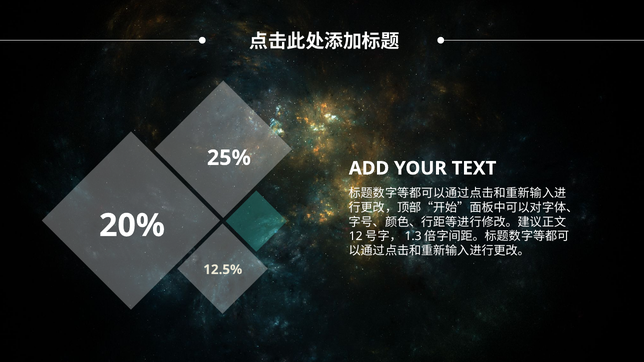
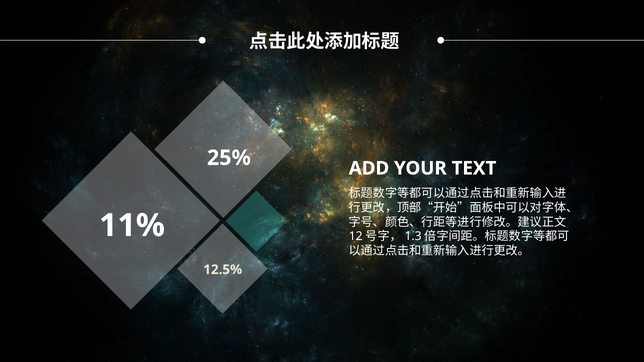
20%: 20% -> 11% (132, 226)
